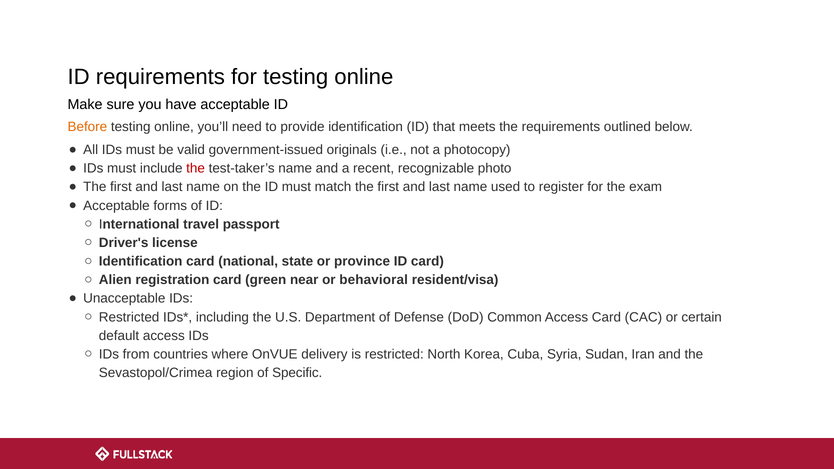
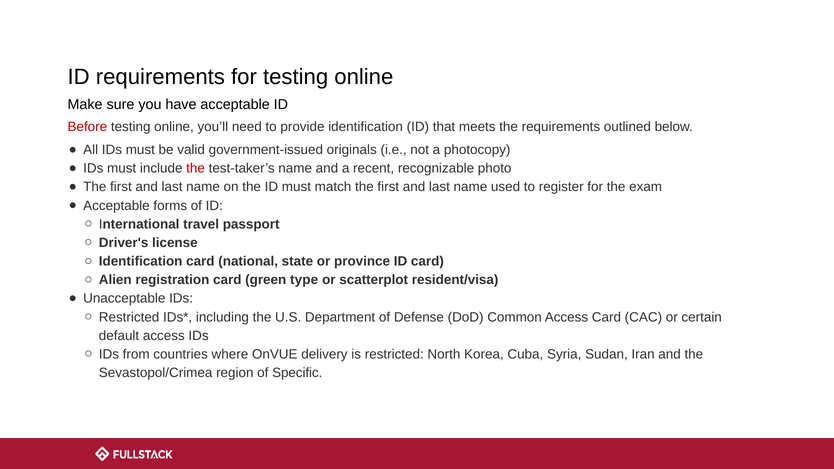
Before colour: orange -> red (87, 127)
near: near -> type (304, 280)
behavioral: behavioral -> scatterplot (374, 280)
